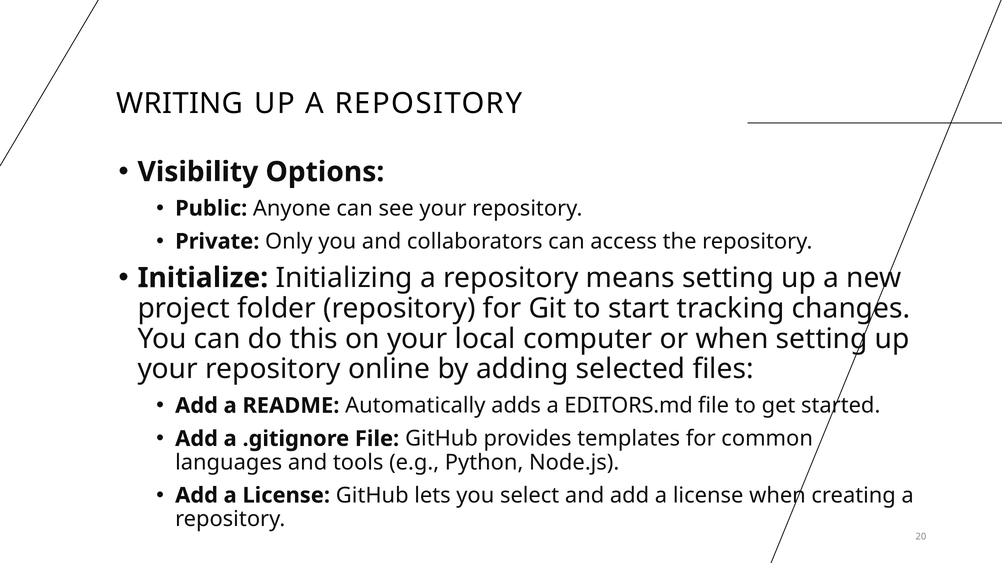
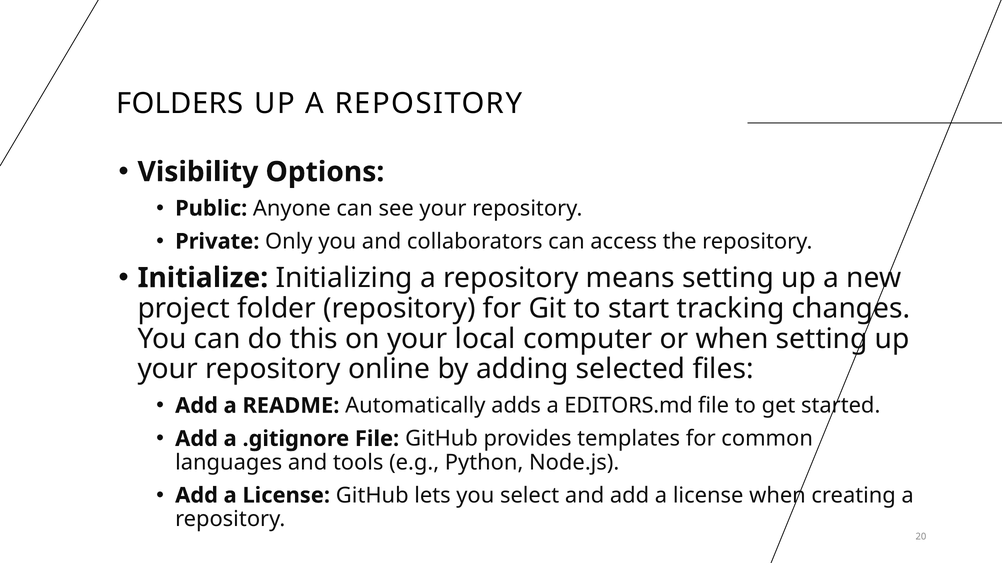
WRITING: WRITING -> FOLDERS (180, 104)
